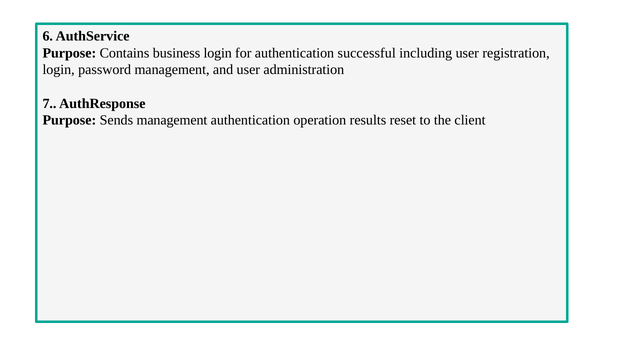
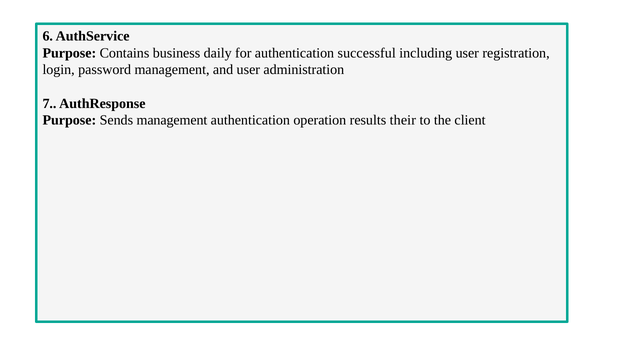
business login: login -> daily (218, 53)
reset: reset -> their (403, 120)
